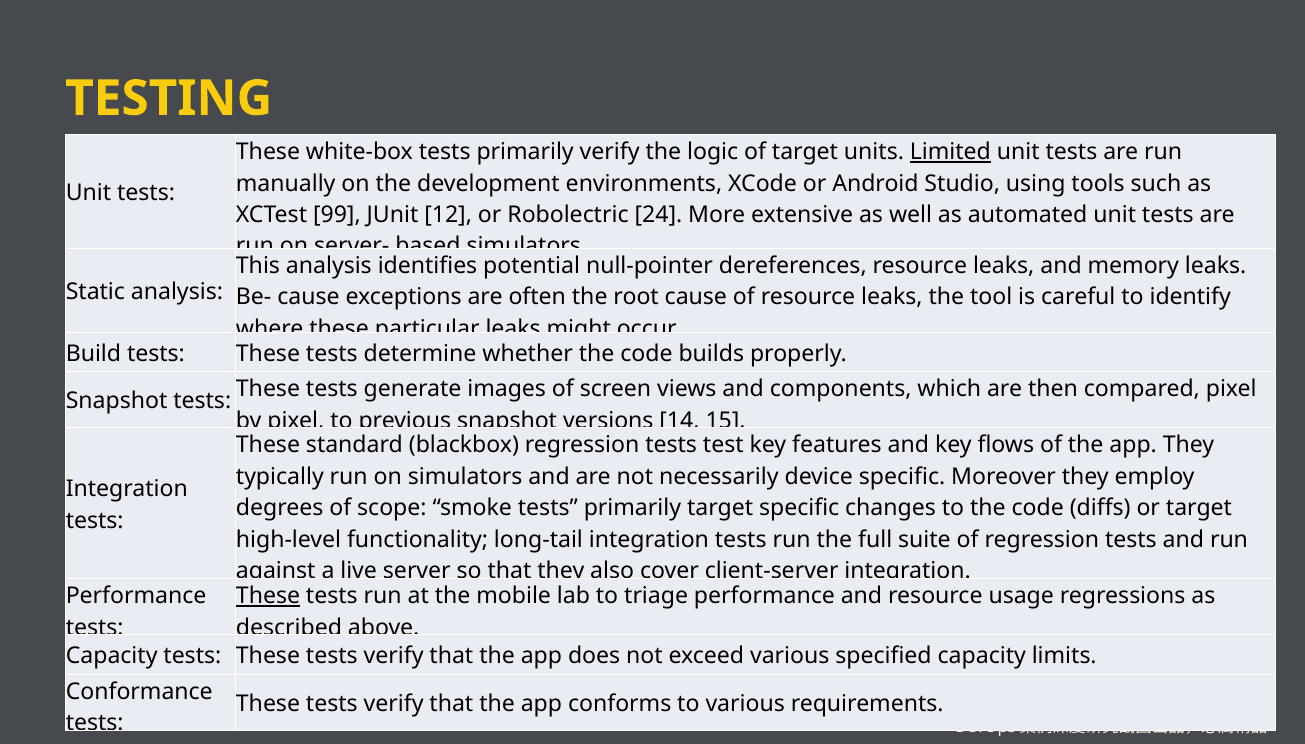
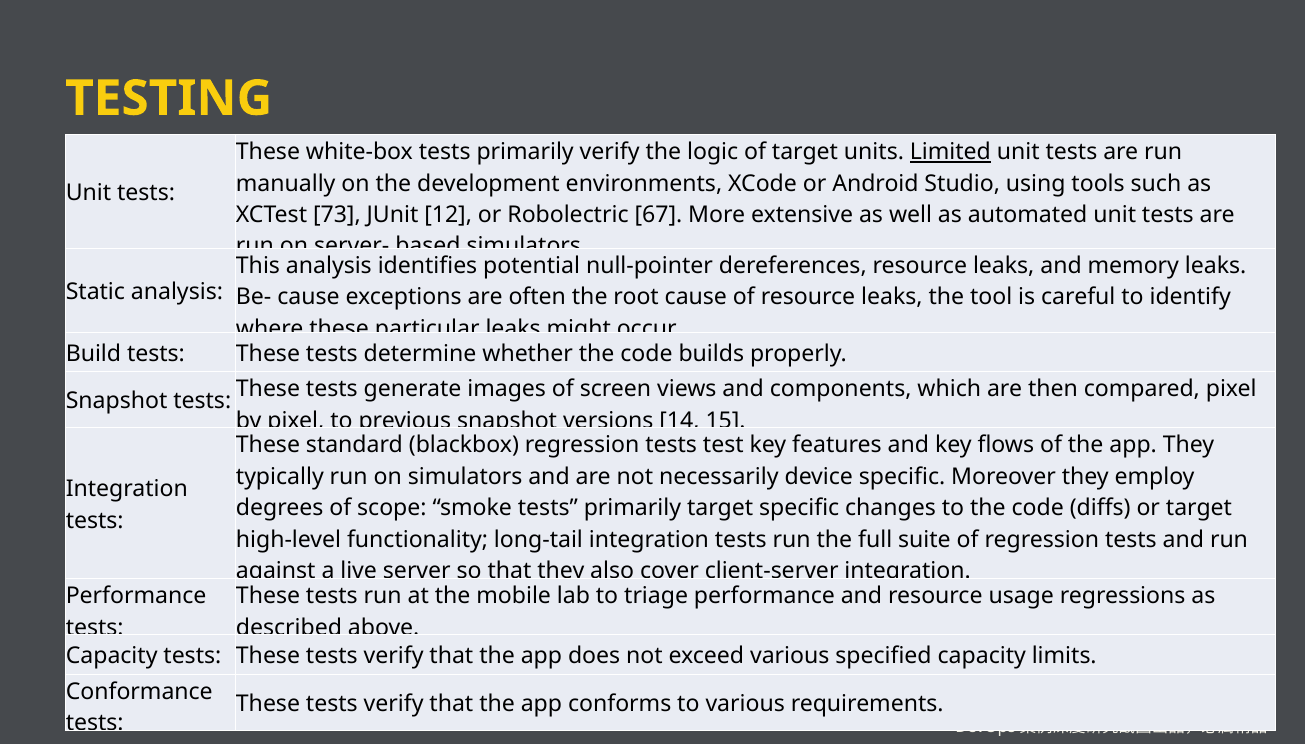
99: 99 -> 73 (337, 215)
24: 24 -> 67 (658, 215)
These underline: present -> none (268, 596)
